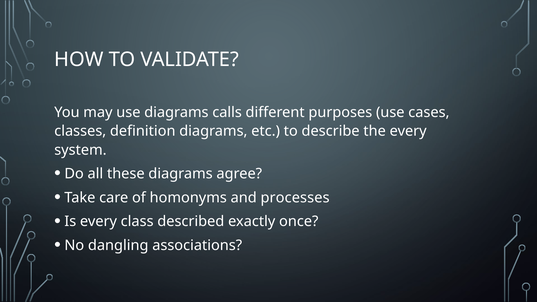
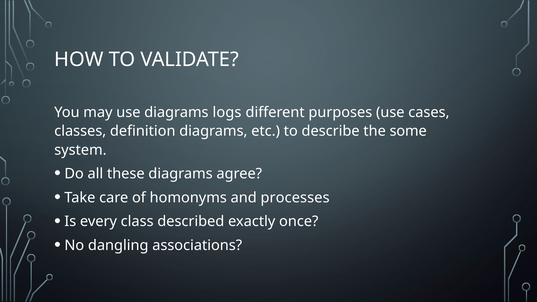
calls: calls -> logs (227, 112)
the every: every -> some (408, 131)
